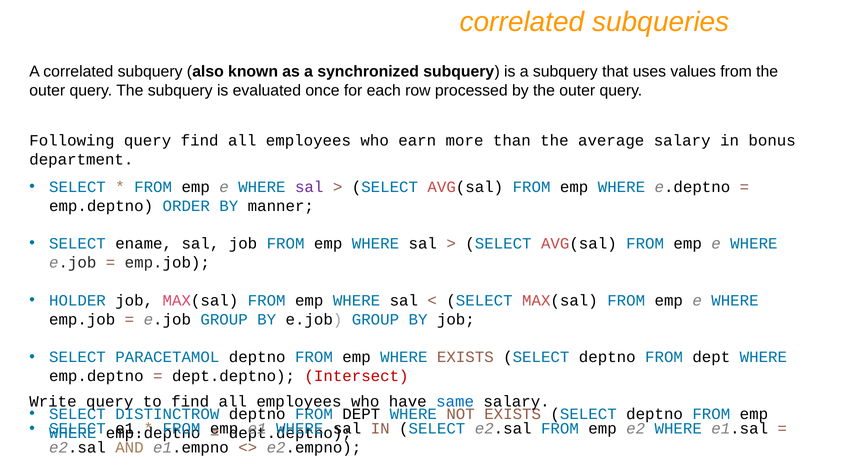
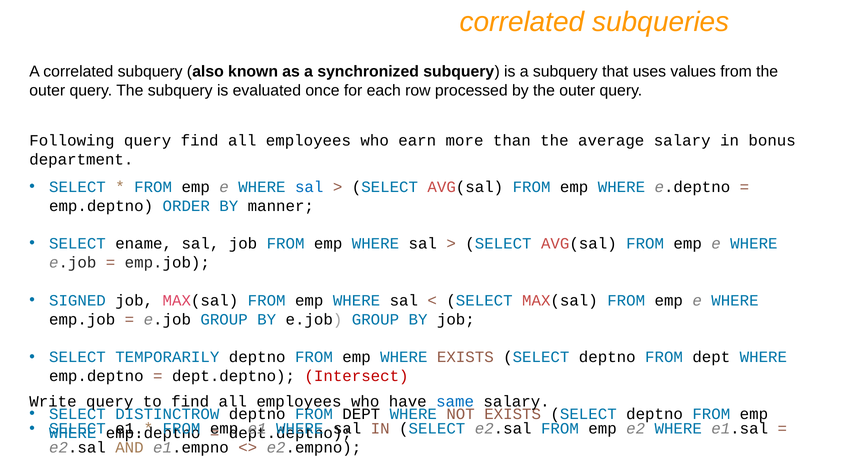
sal colour: purple -> blue (309, 187)
HOLDER: HOLDER -> SIGNED (77, 300)
PARACETAMOL: PARACETAMOL -> TEMPORARILY (167, 357)
